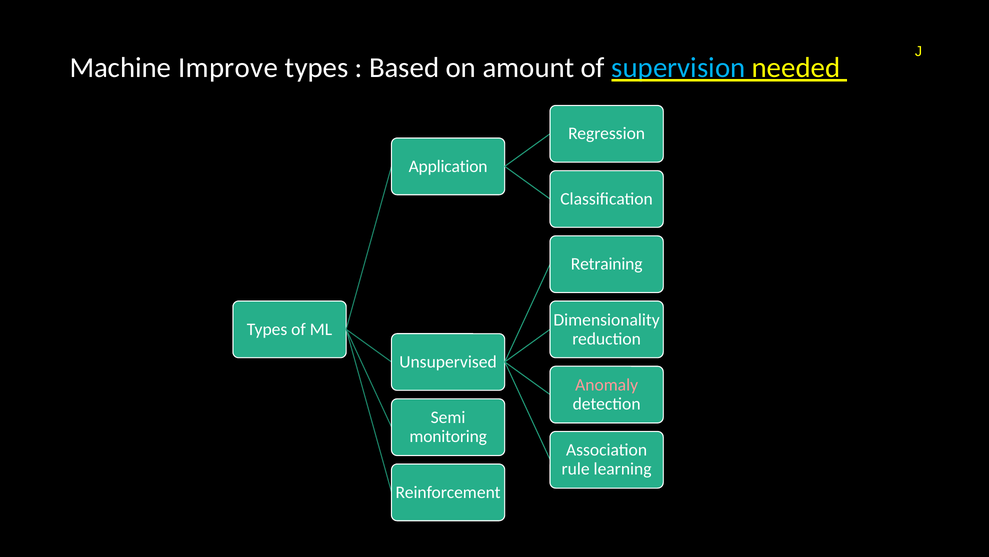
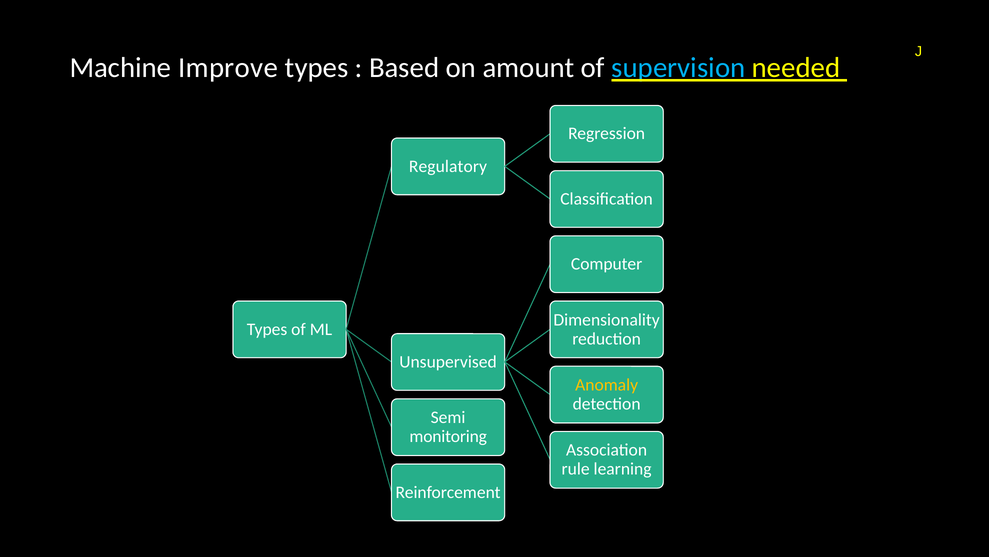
Application: Application -> Regulatory (448, 166)
Retraining: Retraining -> Computer (607, 264)
Anomaly colour: pink -> yellow (607, 385)
